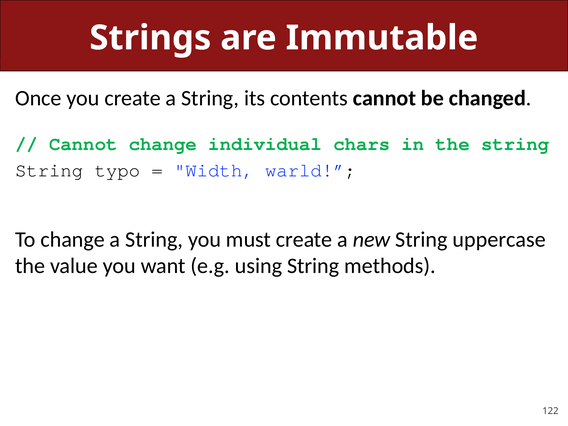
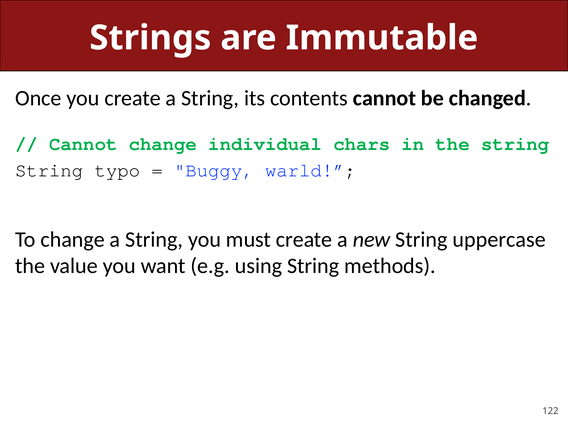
Width: Width -> Buggy (214, 170)
